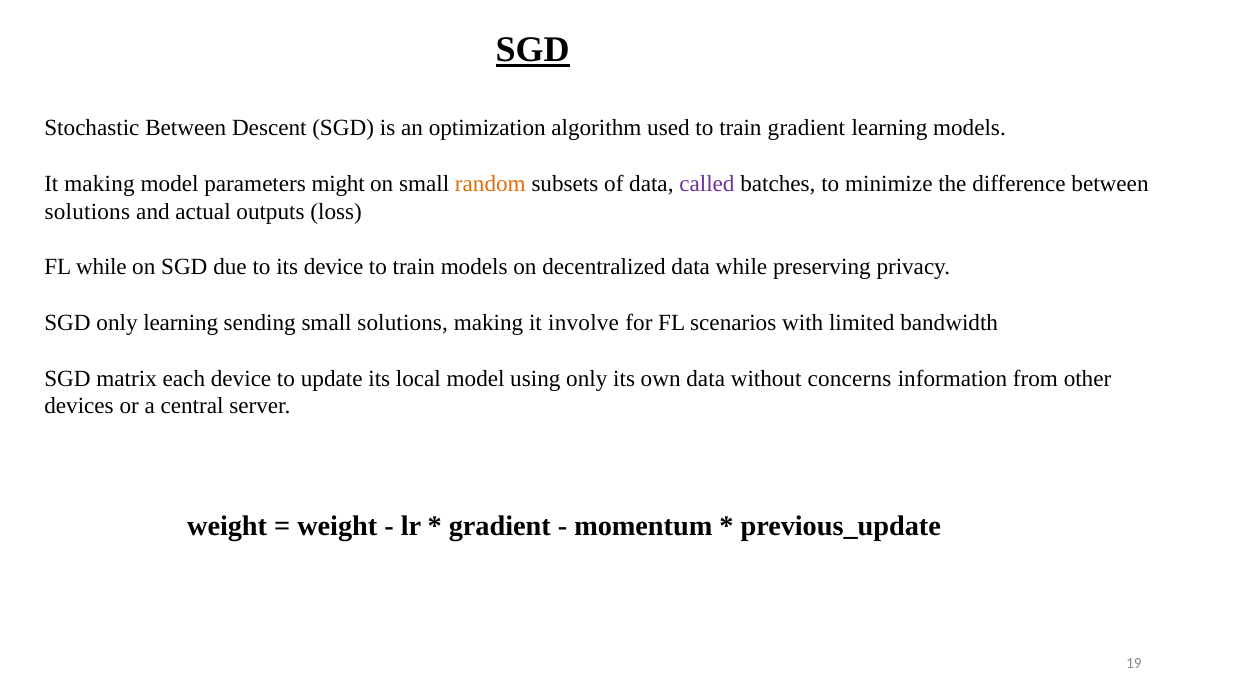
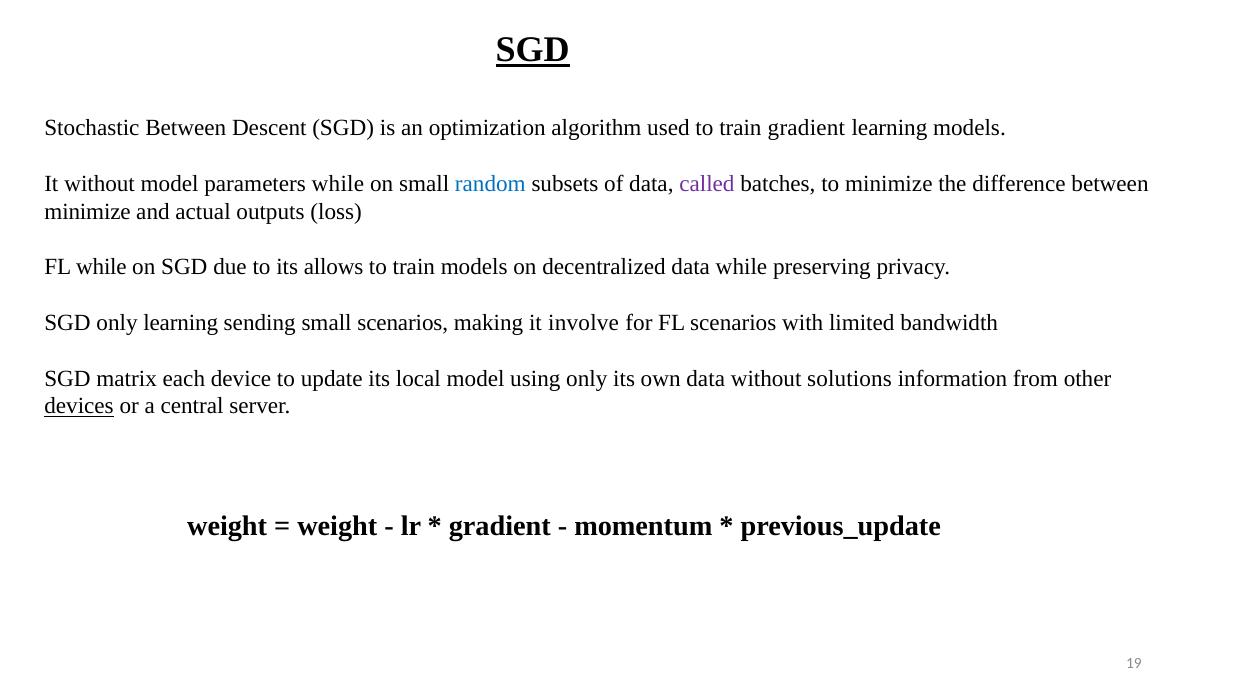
It making: making -> without (100, 184)
parameters might: might -> while (338, 184)
random colour: orange -> blue (490, 184)
solutions: solutions -> minimize (88, 212)
its device: device -> allows (334, 267)
small solutions: solutions -> scenarios (403, 323)
concerns: concerns -> solutions (850, 379)
devices underline: none -> present (79, 406)
